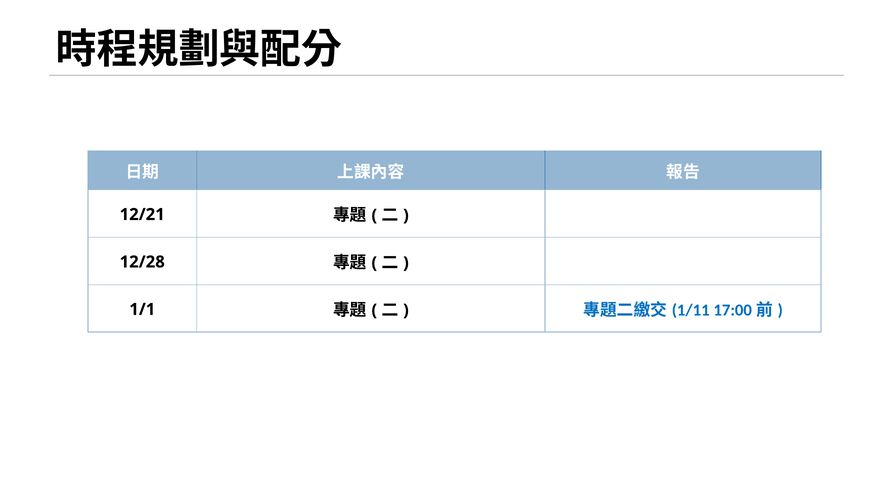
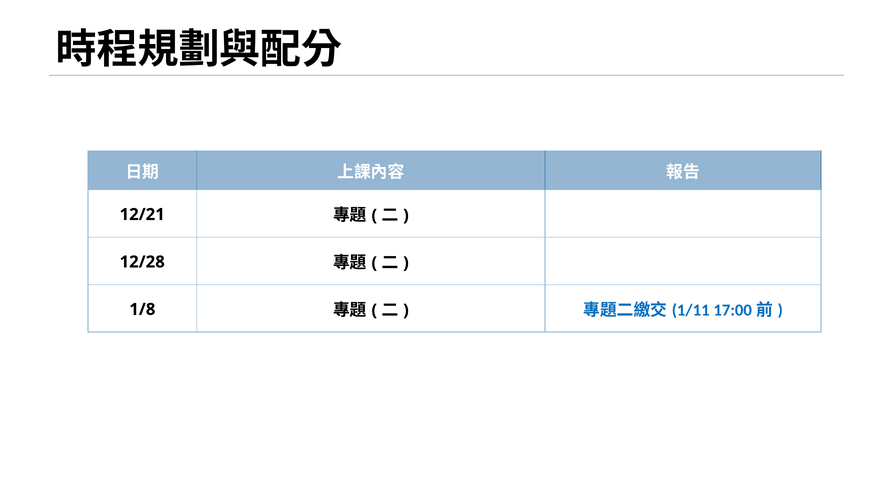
1/1: 1/1 -> 1/8 (142, 310)
